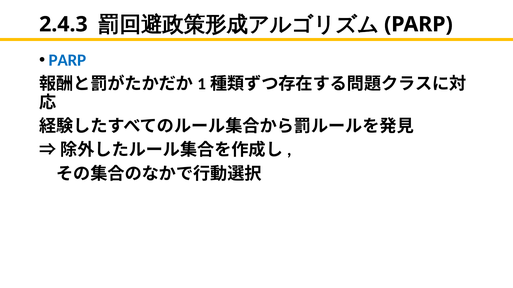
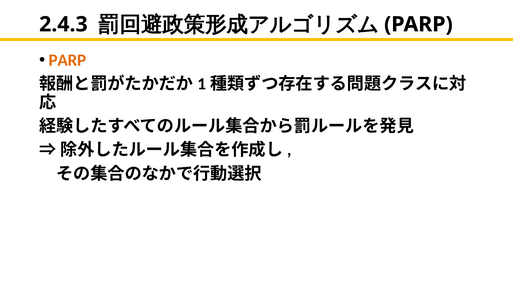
PARP colour: blue -> orange (67, 60)
